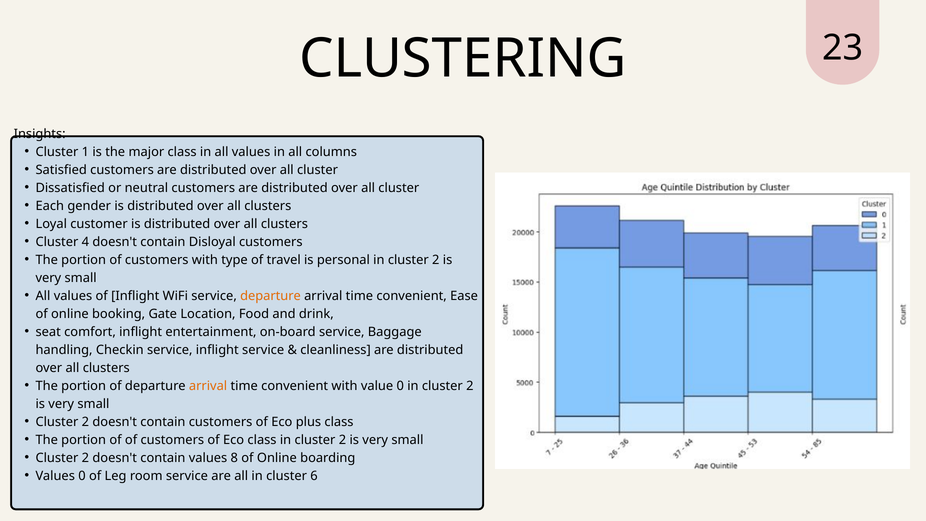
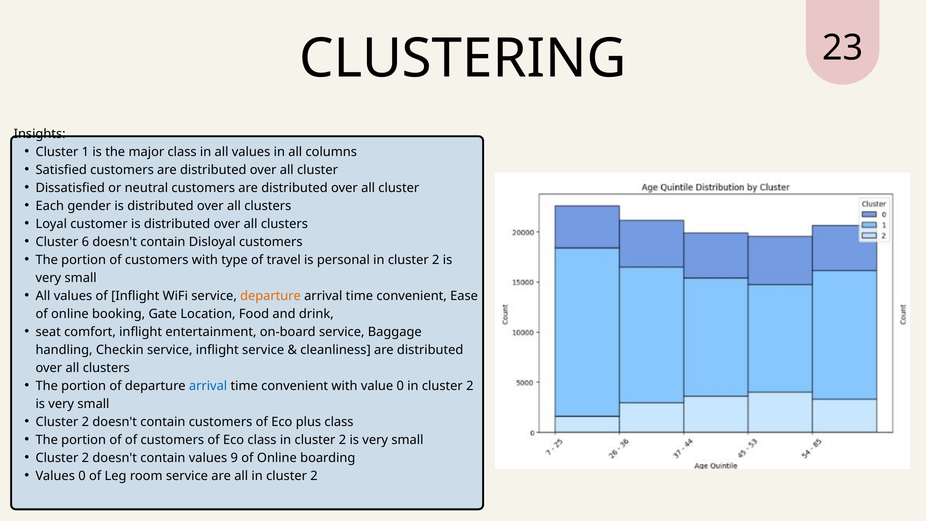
4: 4 -> 6 (85, 242)
arrival colour: orange -> blue (208, 386)
8: 8 -> 9 (234, 458)
all in cluster 6: 6 -> 2 (314, 476)
